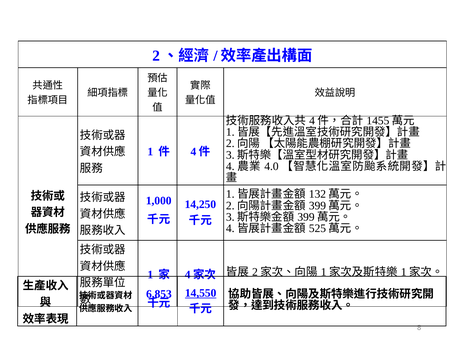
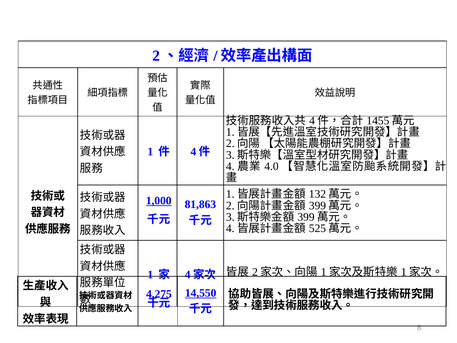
1,000 underline: none -> present (159, 201)
14,250: 14,250 -> 81,863 (200, 204)
6,853: 6,853 -> 4,275 (159, 294)
